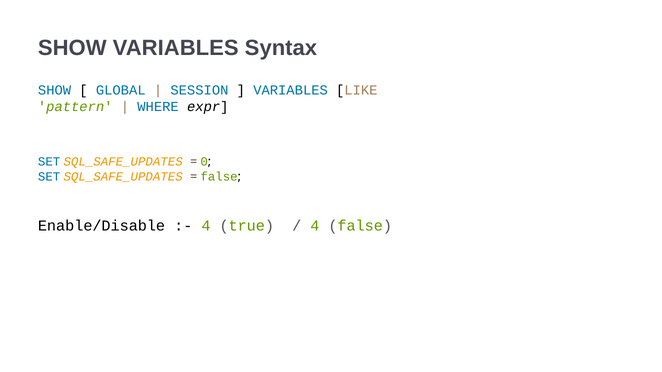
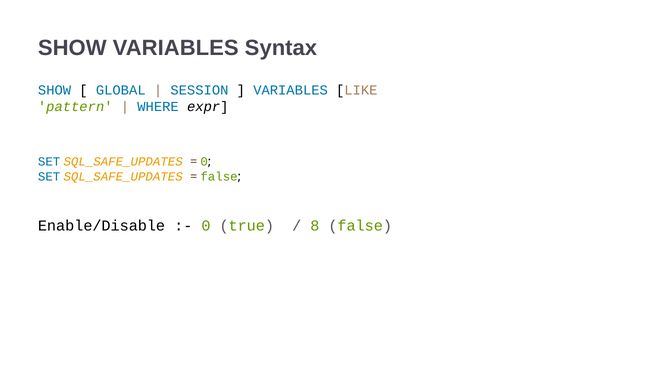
4: 4 -> 0 (206, 226)
4: 4 -> 8 (315, 226)
